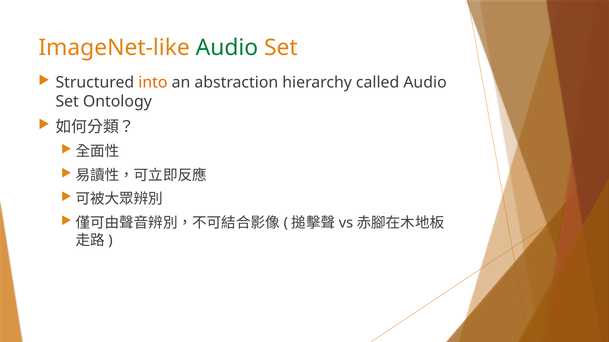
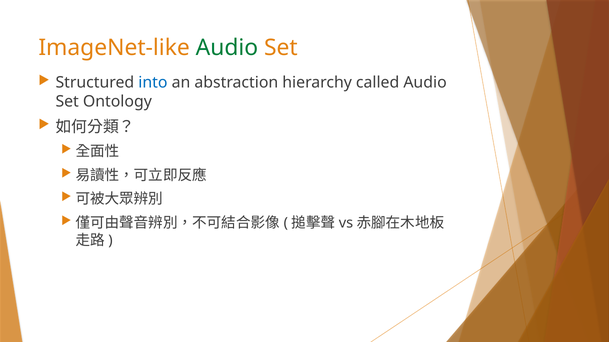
into colour: orange -> blue (153, 83)
